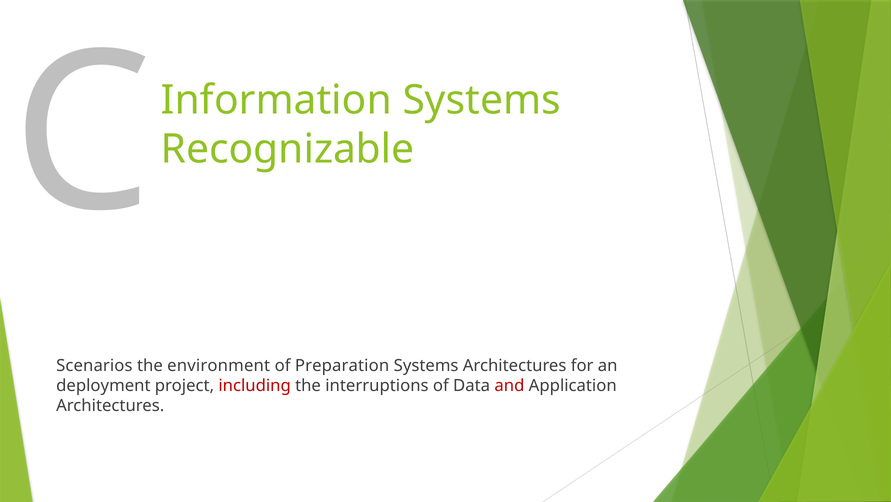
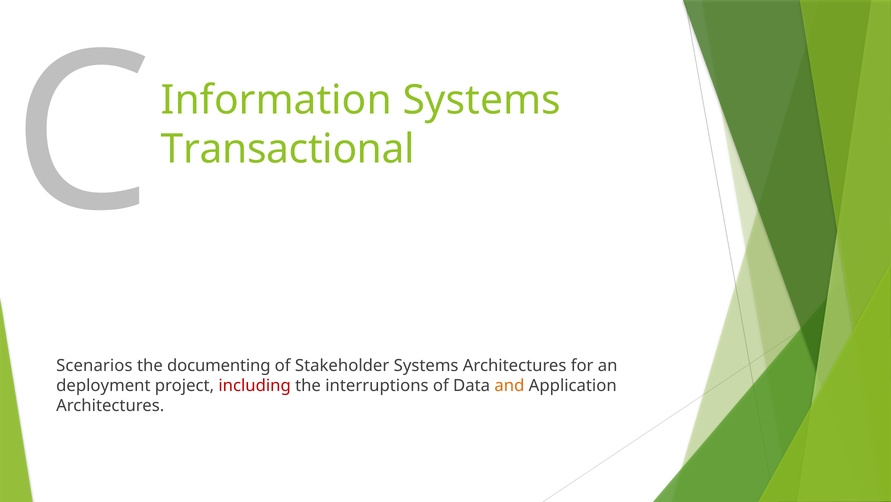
Recognizable: Recognizable -> Transactional (288, 149)
environment: environment -> documenting (219, 365)
Preparation: Preparation -> Stakeholder (342, 365)
and colour: red -> orange (509, 385)
